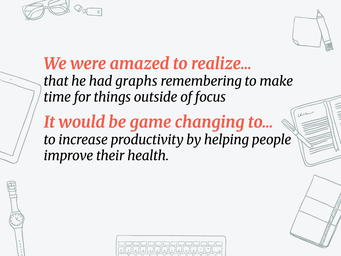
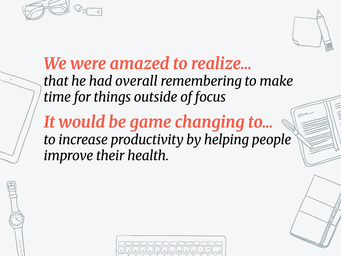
graphs: graphs -> overall (136, 81)
